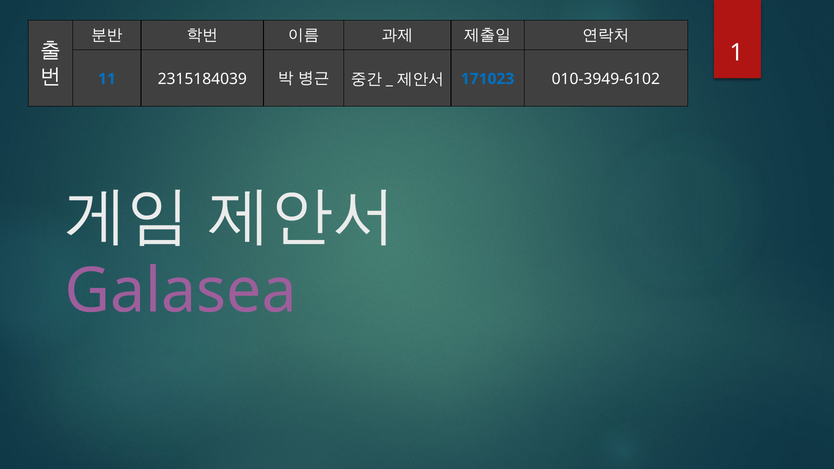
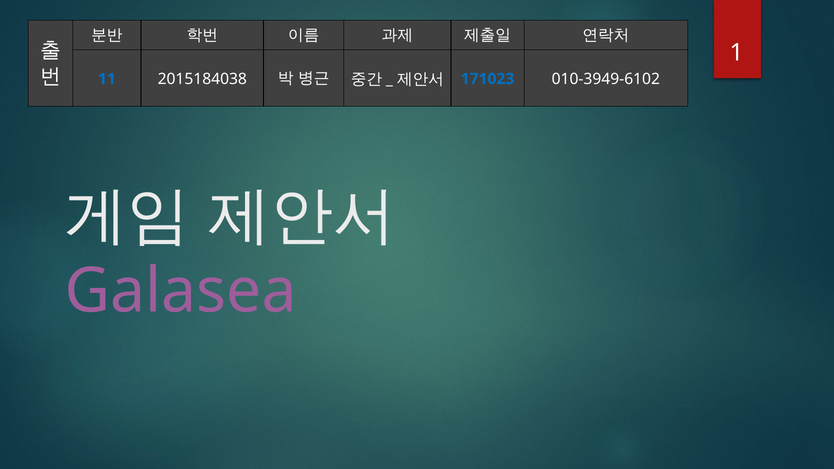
2315184039: 2315184039 -> 2015184038 (202, 79)
